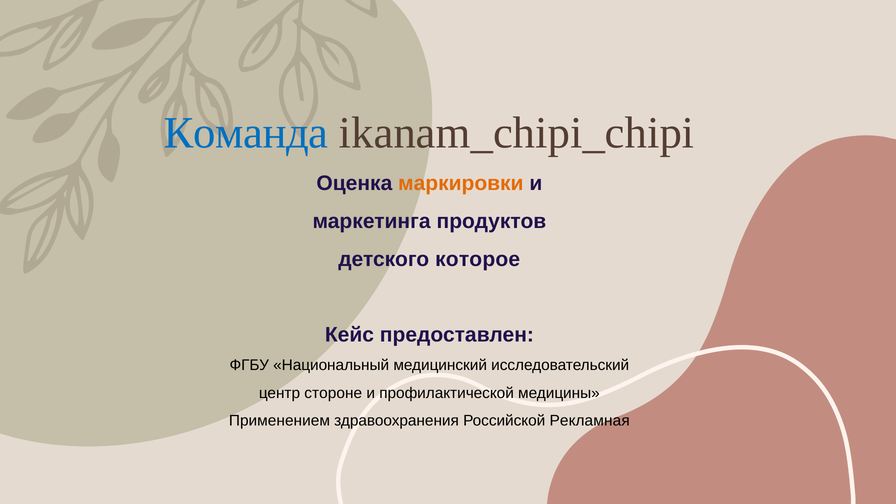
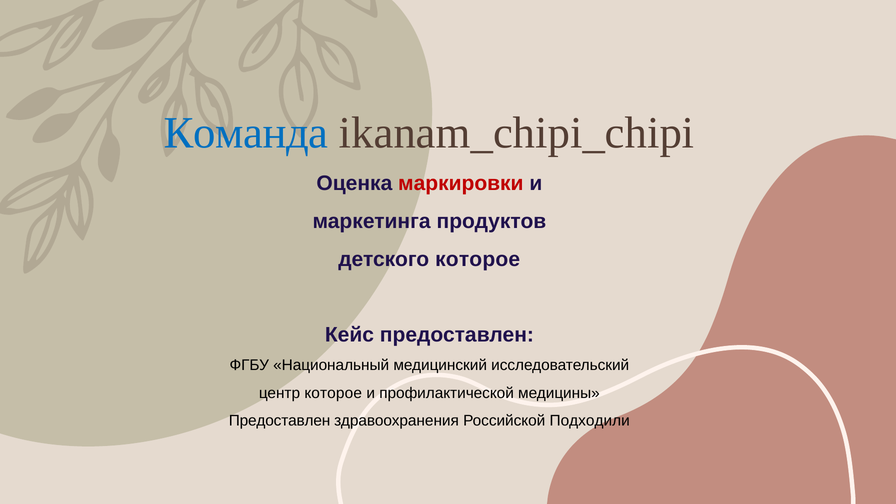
маркировки colour: orange -> red (461, 184)
центр стороне: стороне -> которое (333, 393)
Применением: Применением -> Предоставлен (280, 421)
Рекламная: Рекламная -> Подходили (590, 421)
